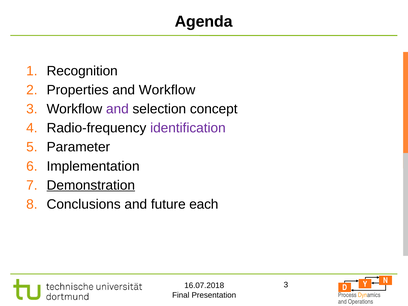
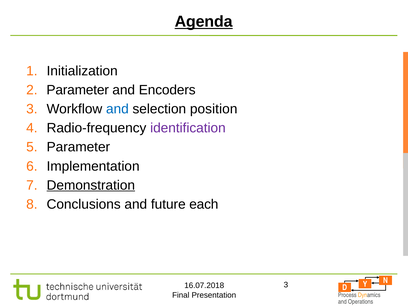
Agenda underline: none -> present (204, 22)
Recognition: Recognition -> Initialization (82, 71)
Properties: Properties -> Parameter (78, 90)
and Workflow: Workflow -> Encoders (167, 90)
and colour: purple -> blue (117, 109)
concept: concept -> position (214, 109)
